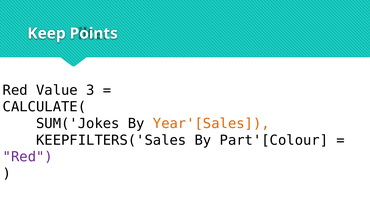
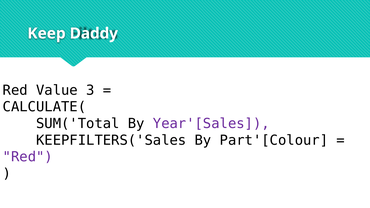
Points: Points -> Daddy (94, 33)
SUM('Jokes: SUM('Jokes -> SUM('Total (78, 124)
Year'[Sales colour: orange -> purple (211, 124)
